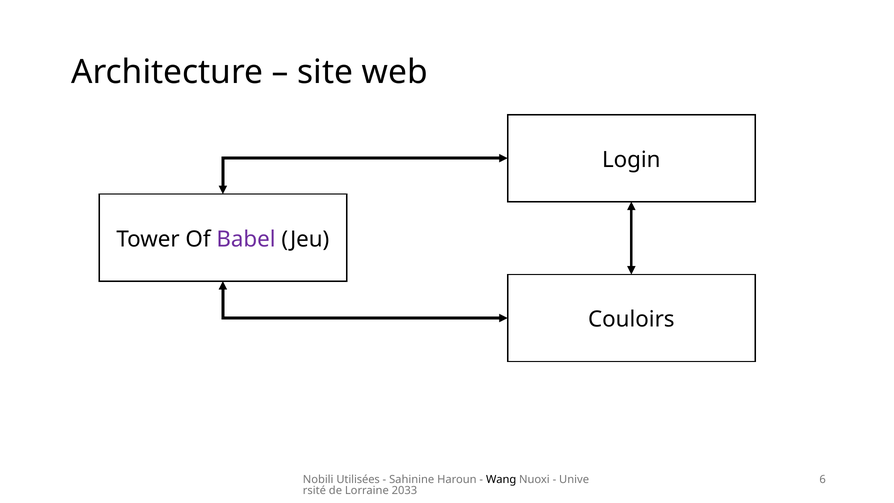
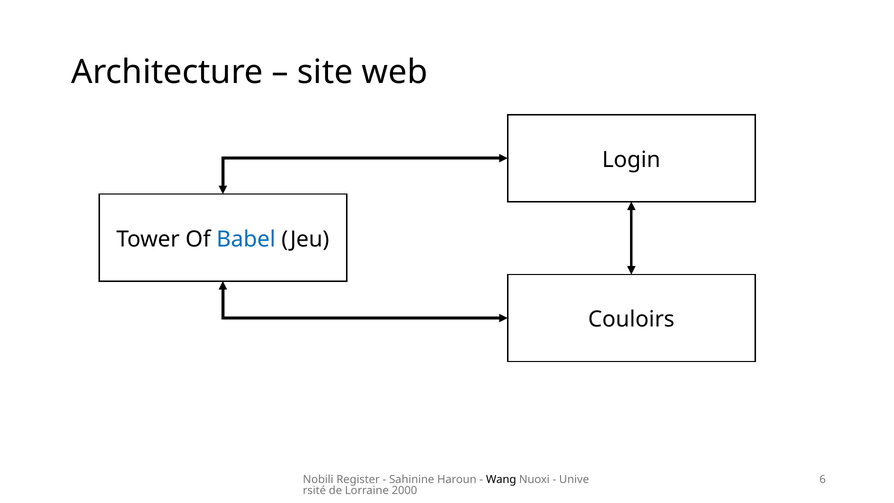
Babel colour: purple -> blue (246, 239)
Utilisées: Utilisées -> Register (358, 479)
2033: 2033 -> 2000 (404, 491)
